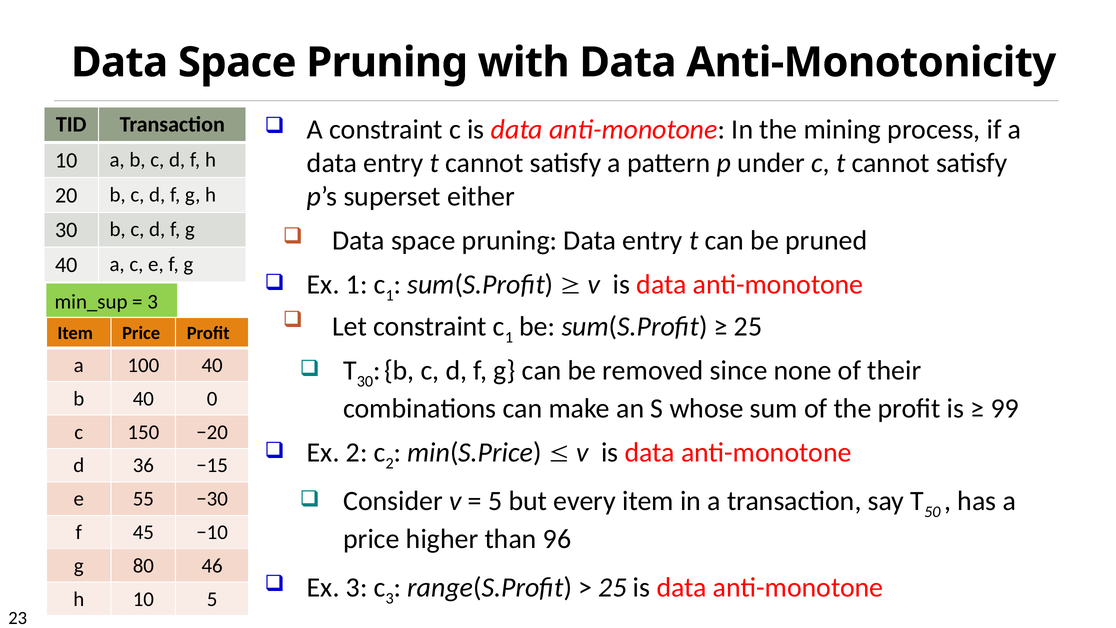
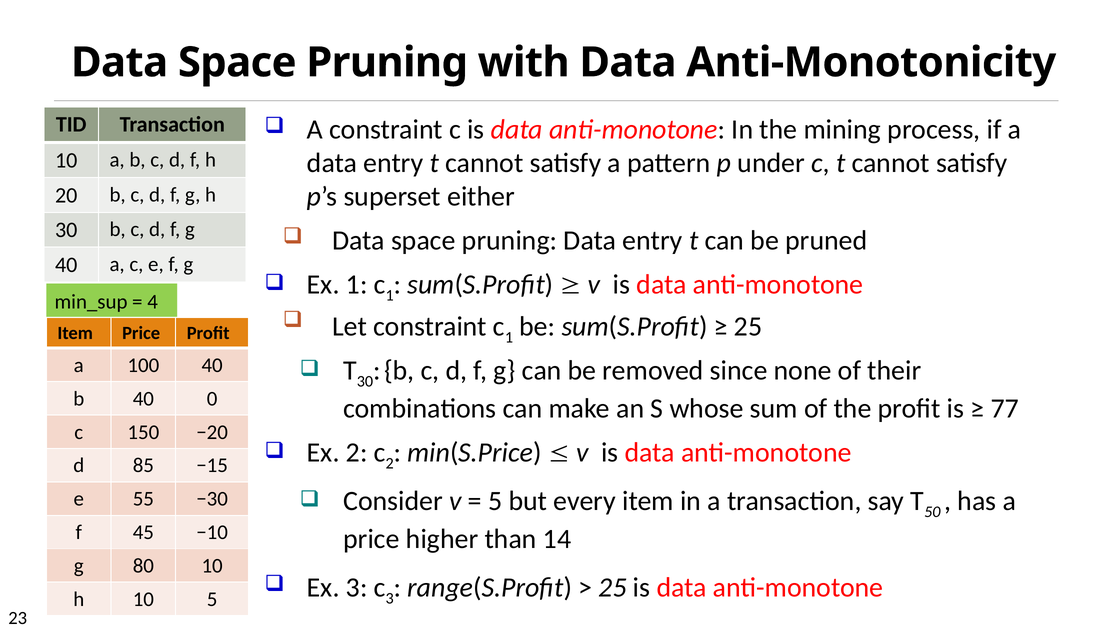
3: 3 -> 4 (153, 302)
99: 99 -> 77 (1005, 408)
36: 36 -> 85 (143, 465)
96: 96 -> 14 (557, 539)
80 46: 46 -> 10 (212, 566)
